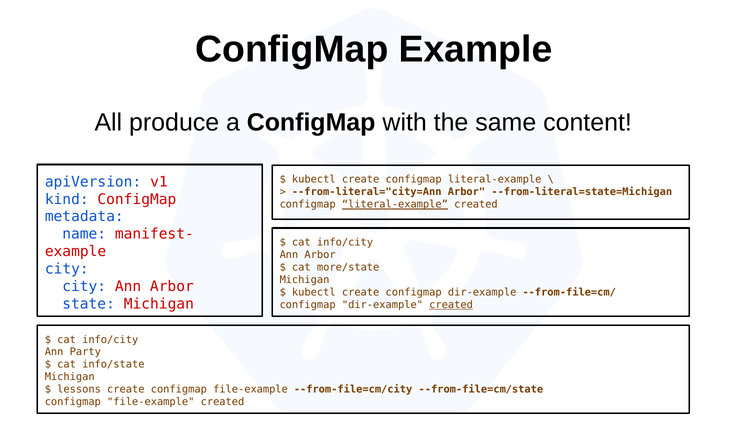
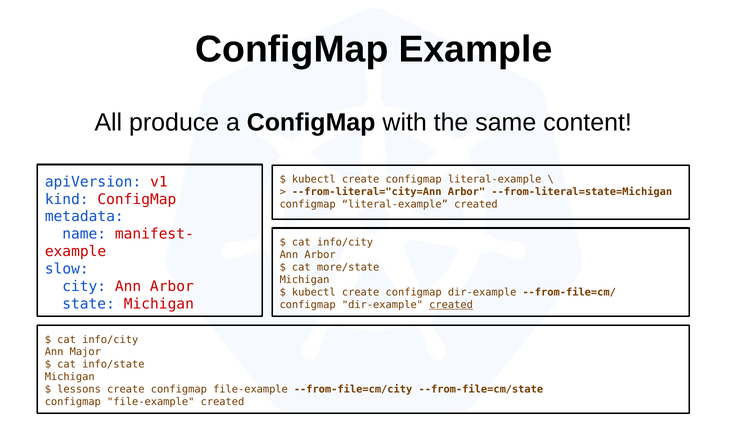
literal-example underline: present -> none (395, 204)
city: city -> slow (67, 269)
Party: Party -> Major (85, 352)
